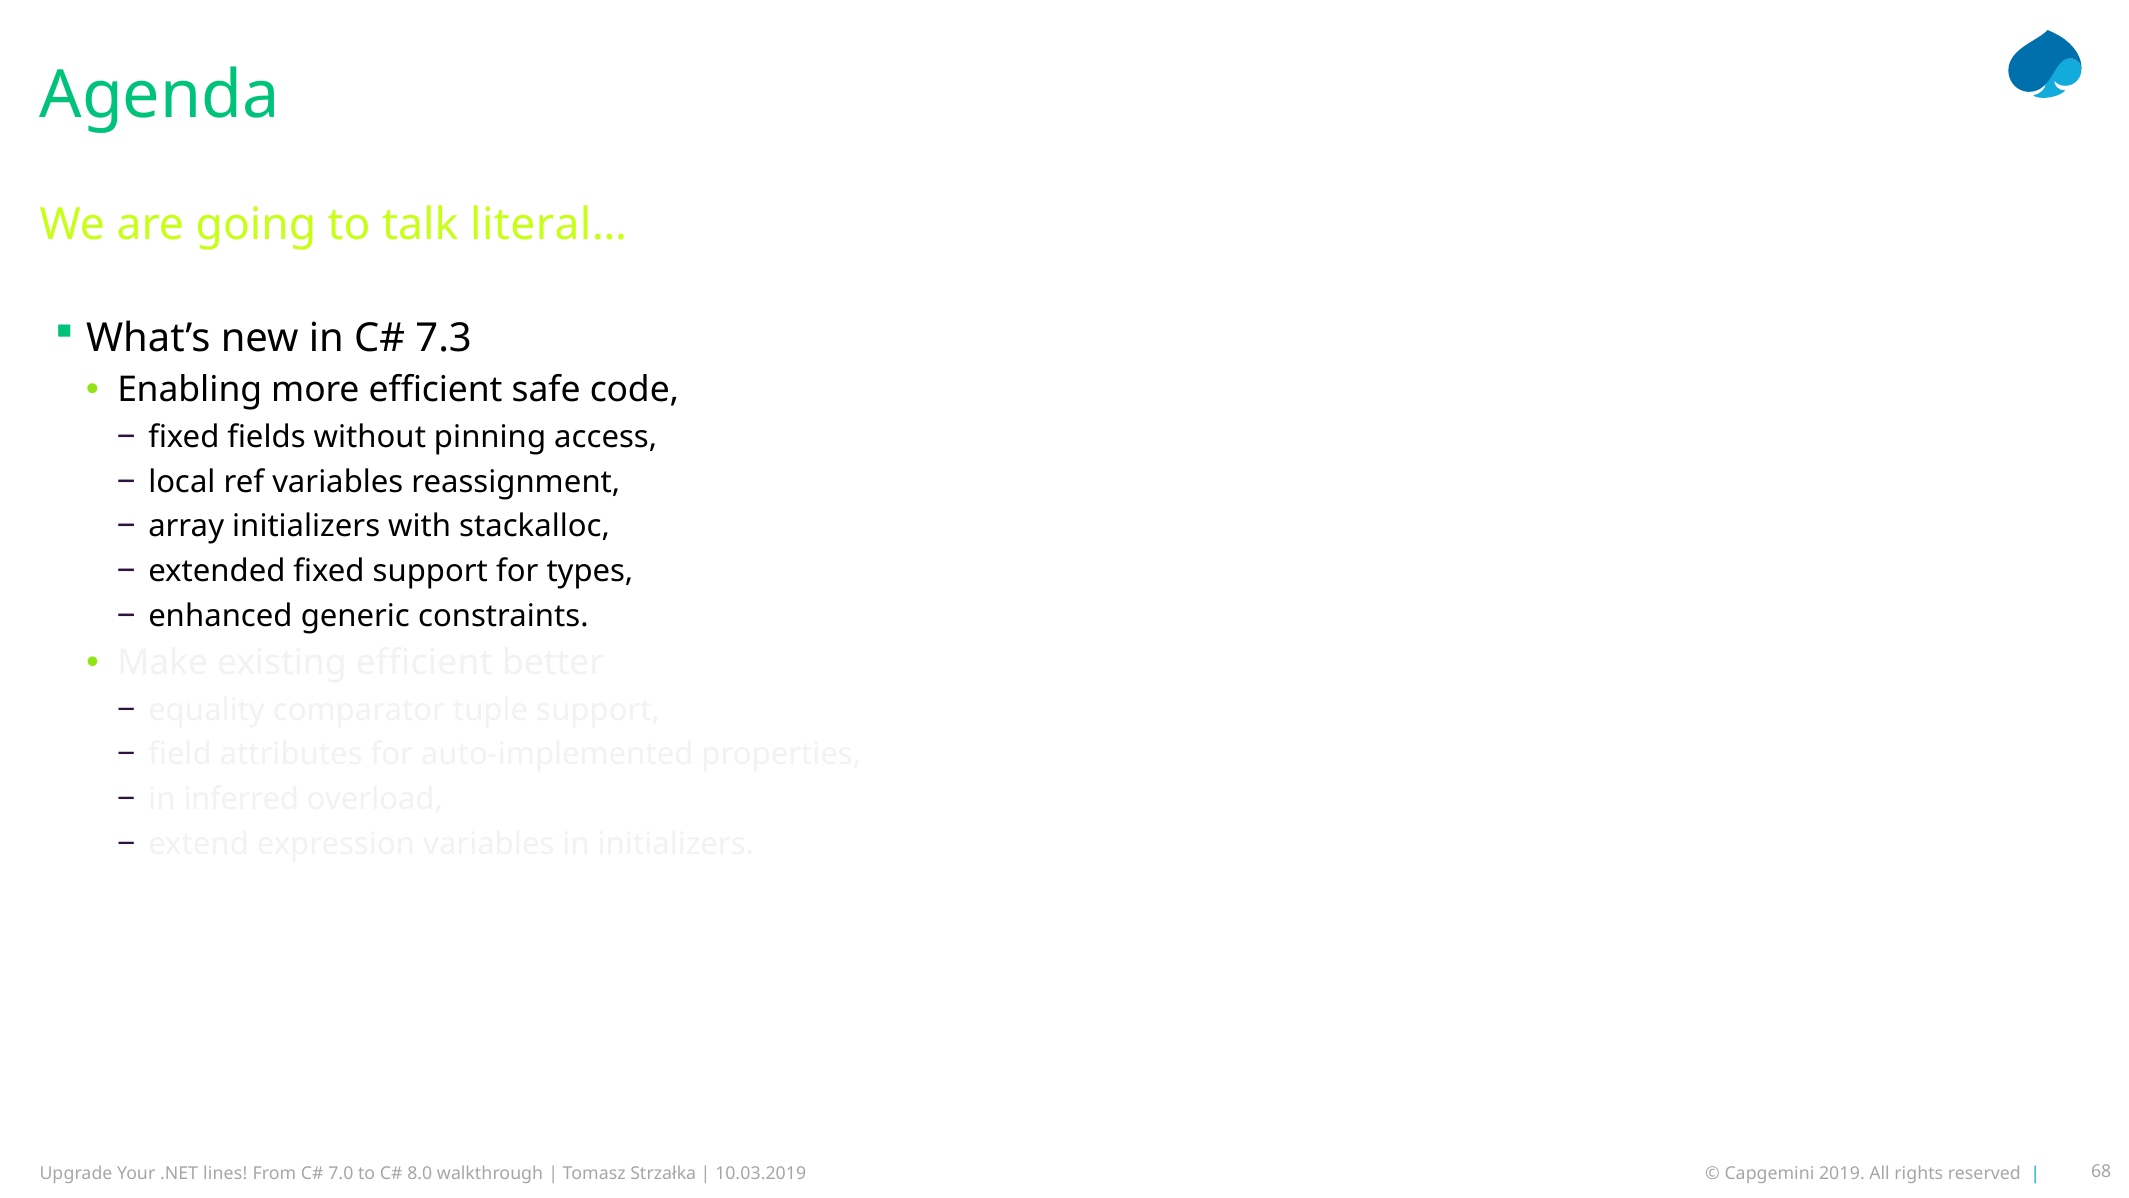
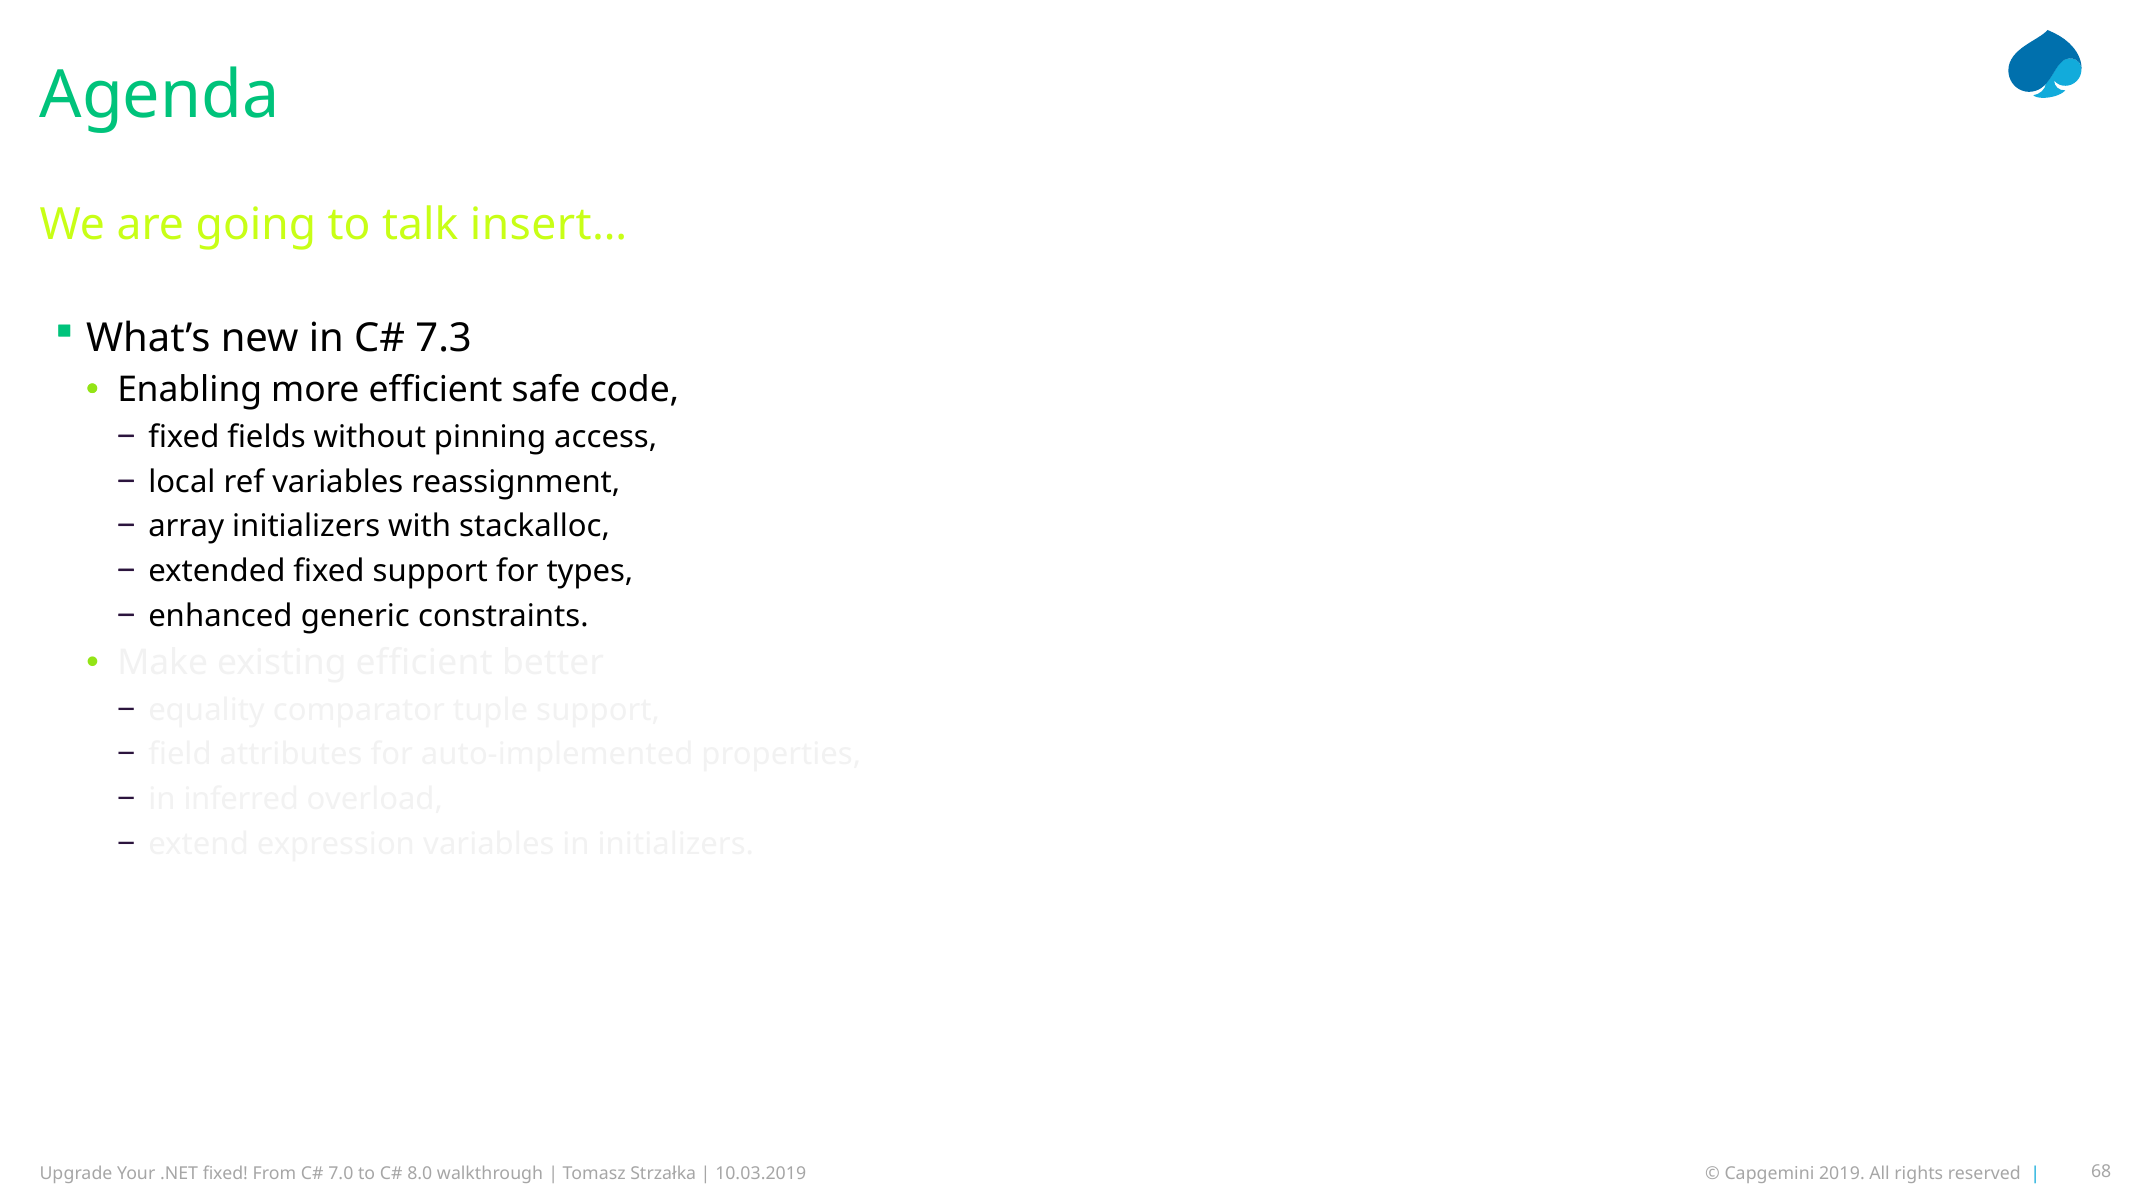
literal…: literal… -> insert… (549, 224)
lines: lines -> fixed (225, 1173)
